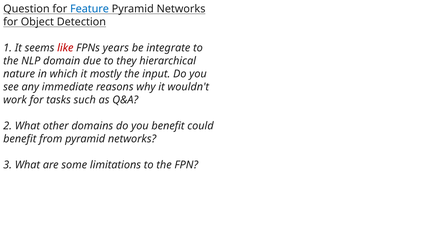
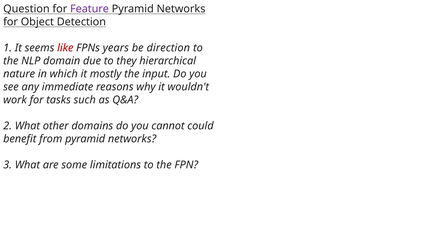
Feature colour: blue -> purple (90, 9)
integrate: integrate -> direction (168, 48)
you benefit: benefit -> cannot (168, 126)
